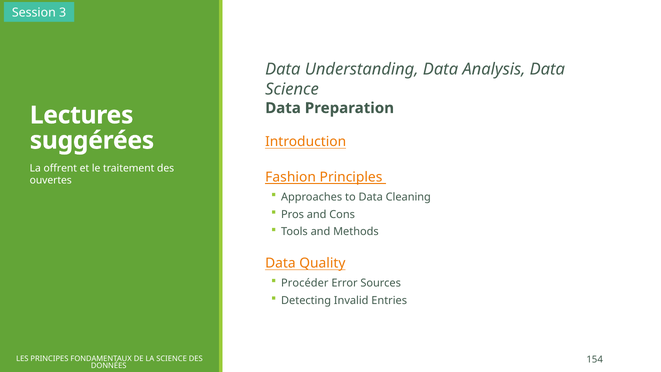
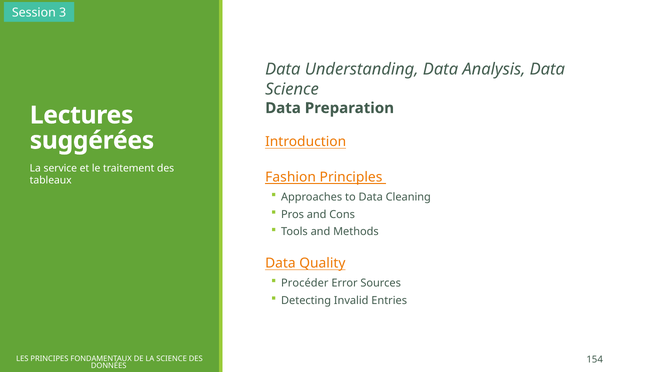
offrent: offrent -> service (60, 168)
ouvertes: ouvertes -> tableaux (51, 180)
